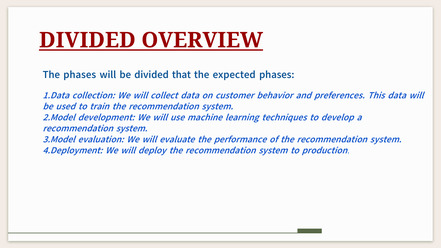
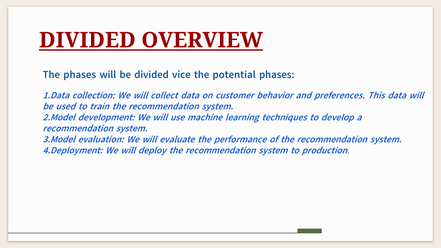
that: that -> vice (181, 75)
expected: expected -> potential (234, 75)
